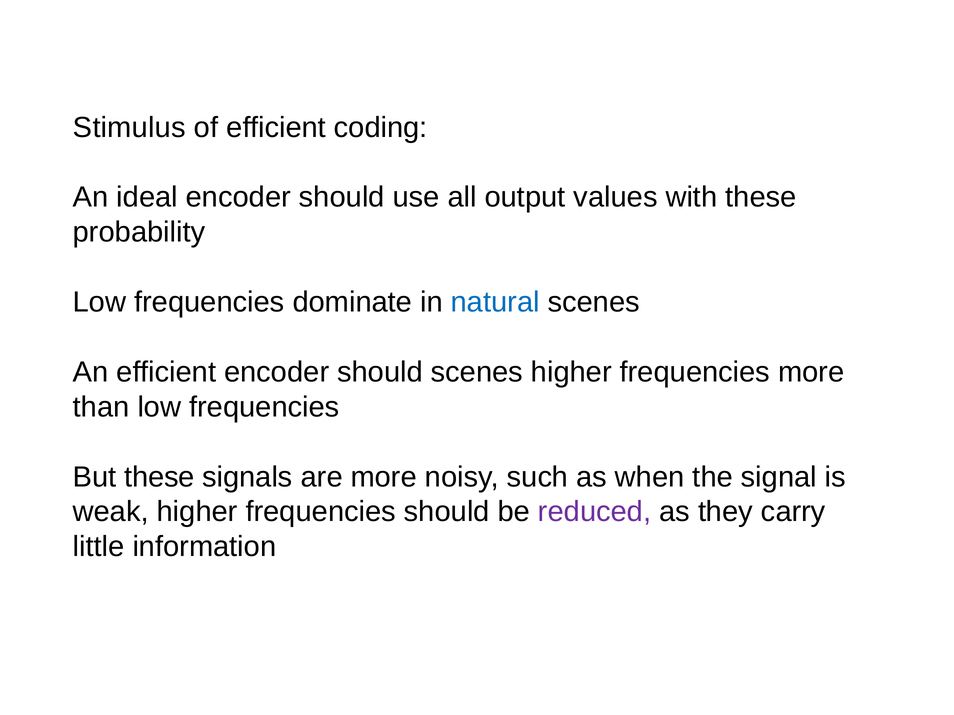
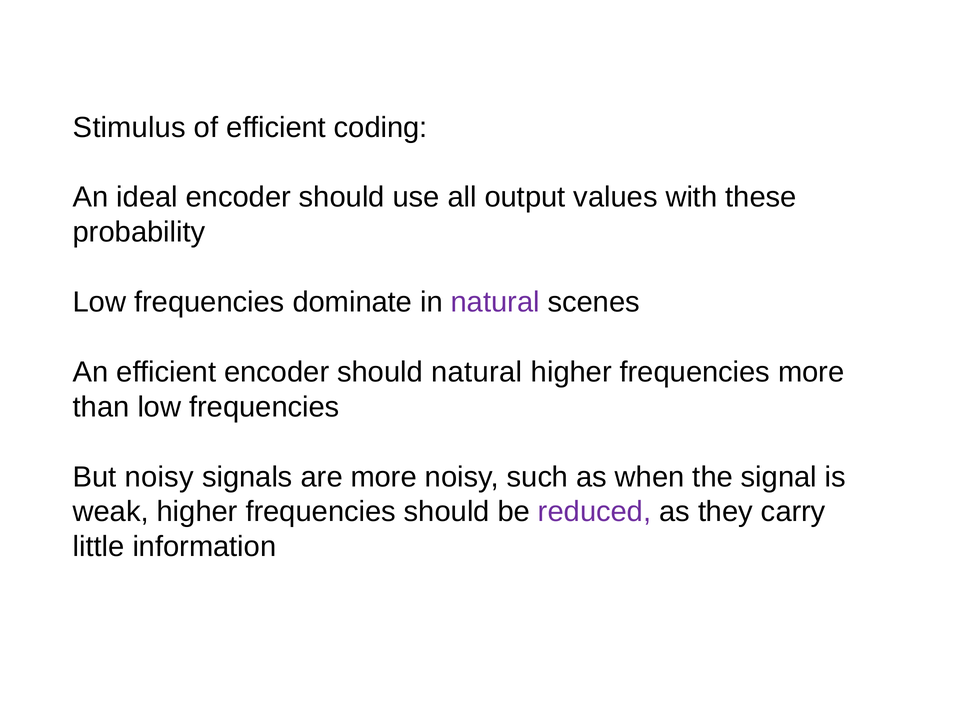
natural colour: blue -> purple (495, 302)
should scenes: scenes -> natural (477, 372)
But these: these -> noisy (159, 477)
